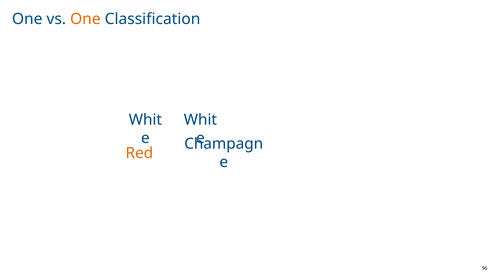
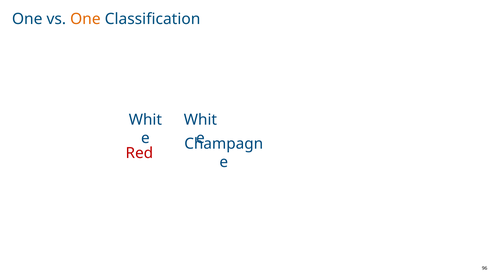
Red colour: orange -> red (139, 153)
